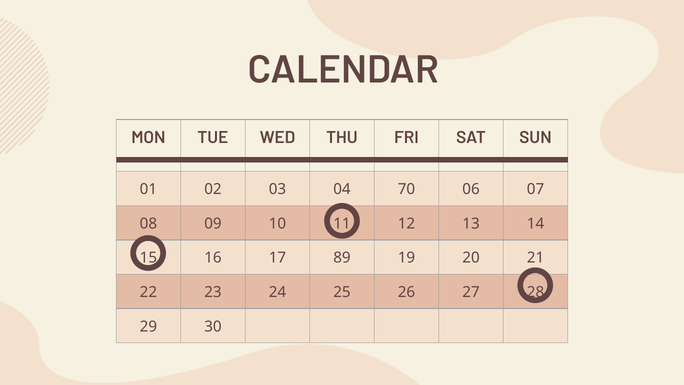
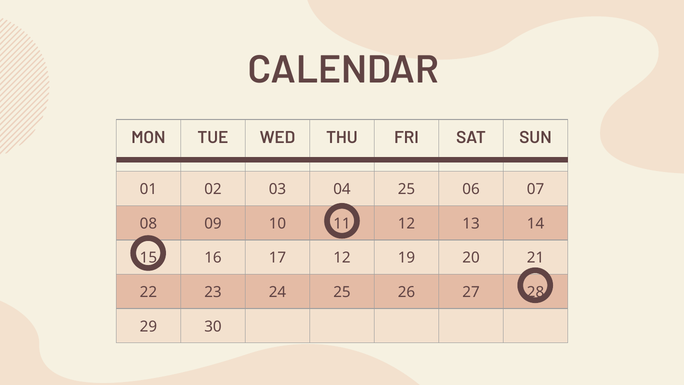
04 70: 70 -> 25 (407, 189)
17 89: 89 -> 12 (342, 258)
